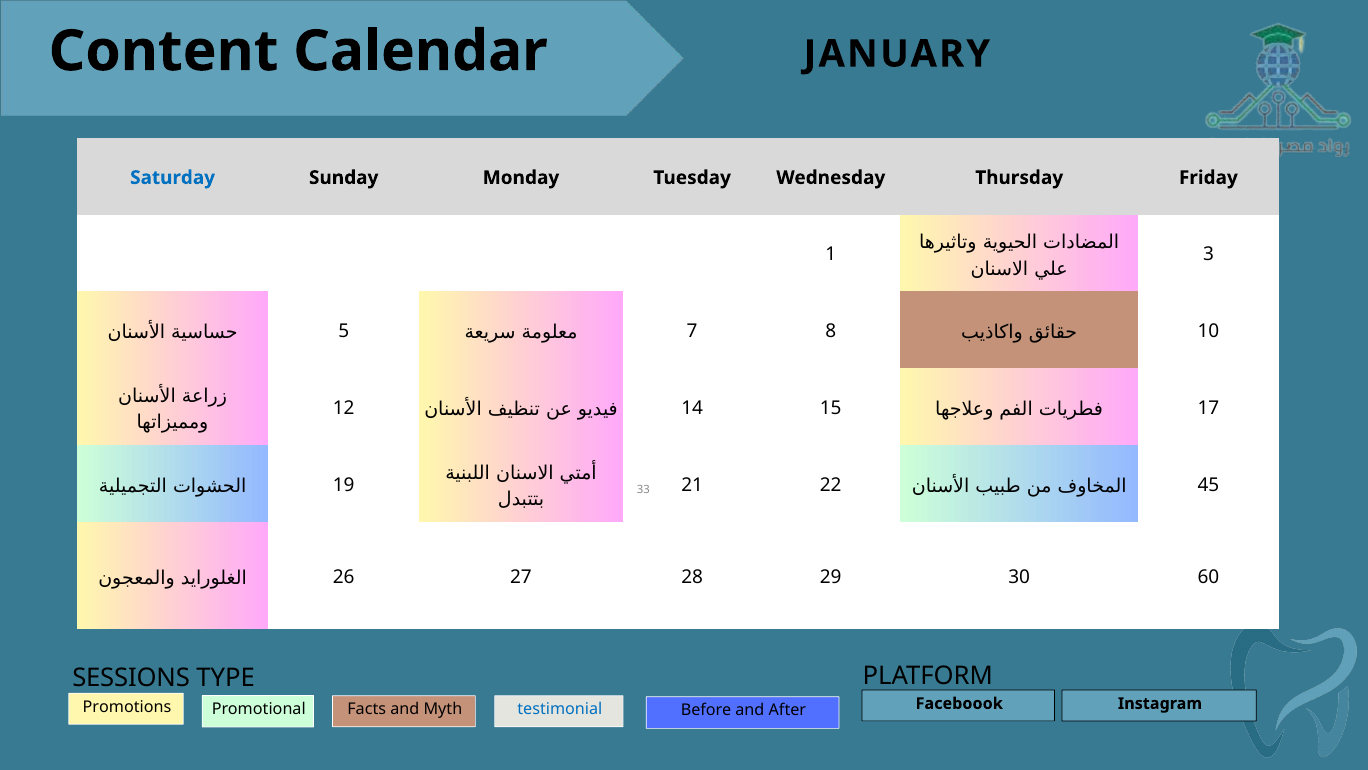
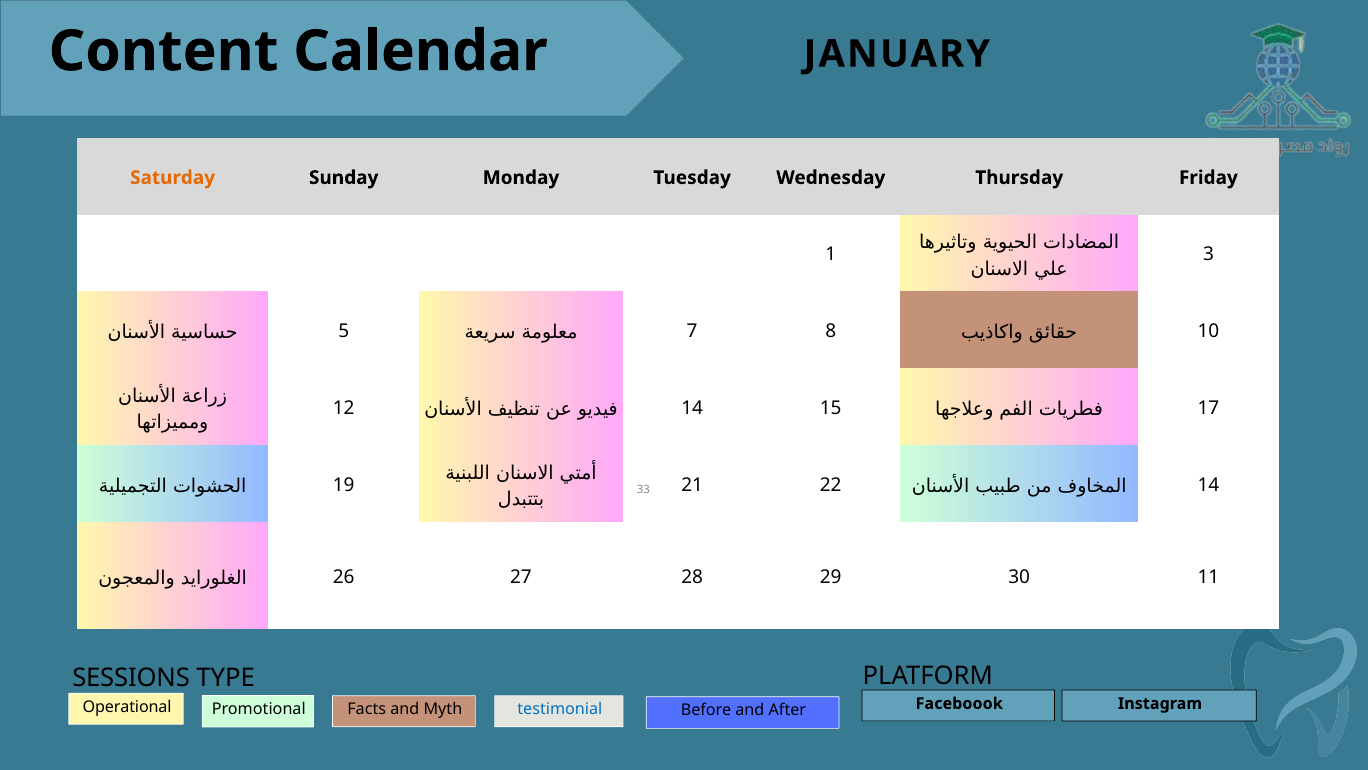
Saturday colour: blue -> orange (173, 178)
45: 45 -> 14 (1208, 485)
60: 60 -> 11 (1208, 577)
Promotions: Promotions -> Operational (127, 706)
